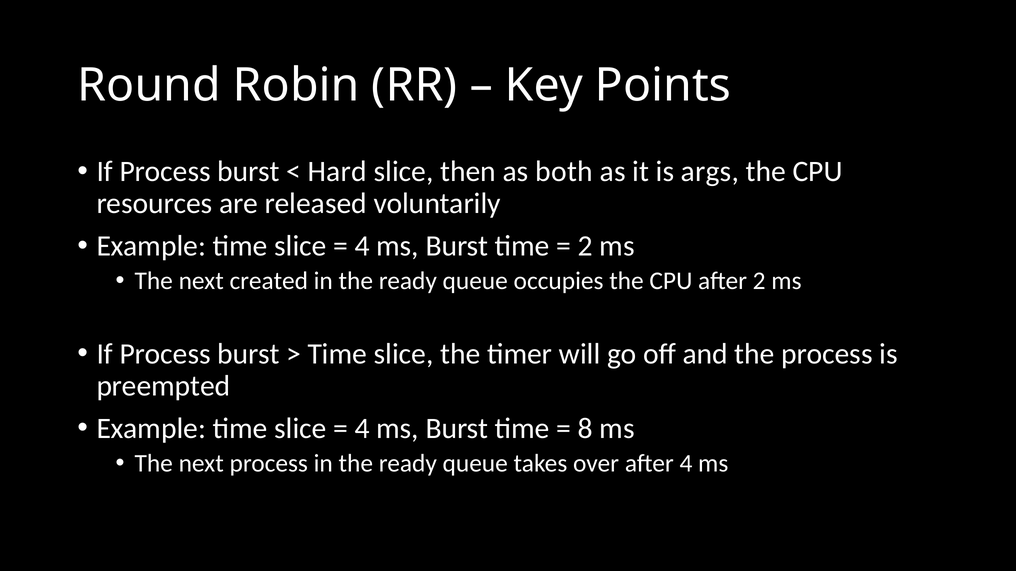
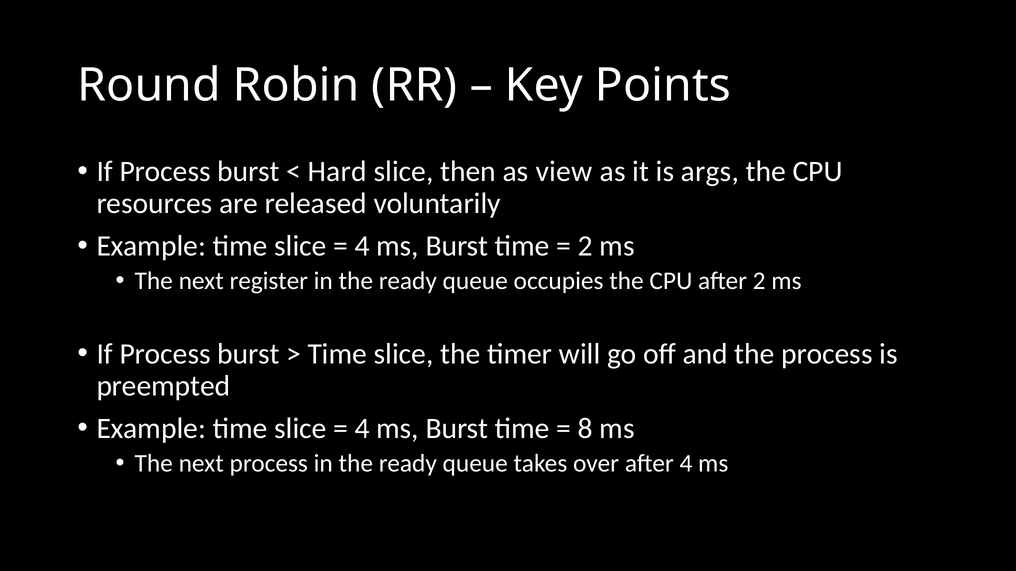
both: both -> view (564, 172)
created: created -> register (269, 281)
